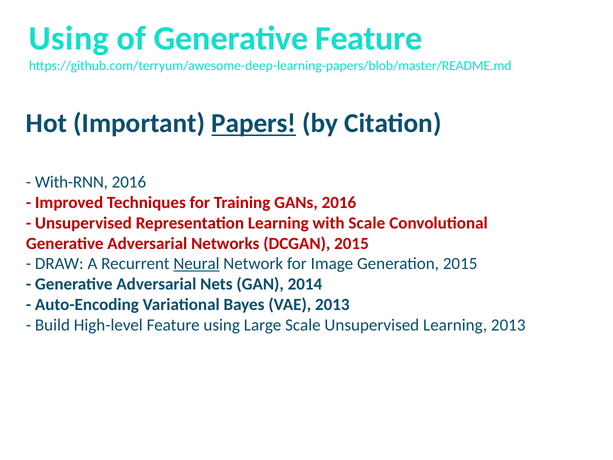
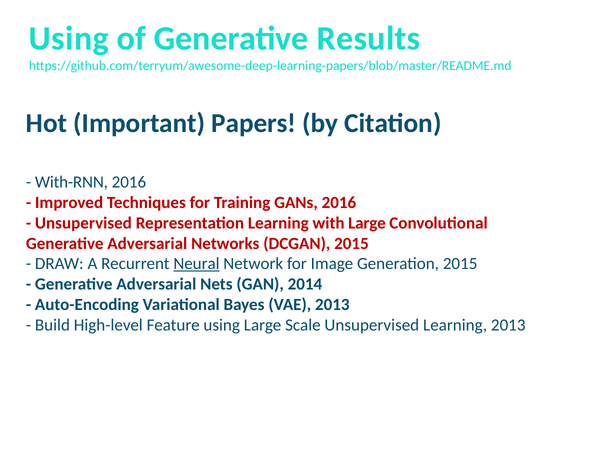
Generative Feature: Feature -> Results (368, 38)
Papers underline: present -> none (254, 123)
with Scale: Scale -> Large (367, 223)
